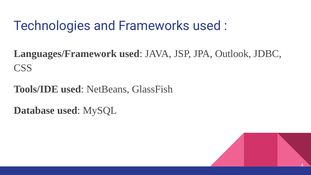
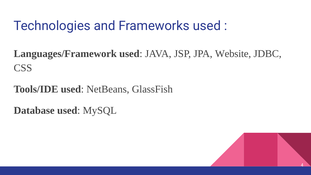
Outlook: Outlook -> Website (233, 54)
